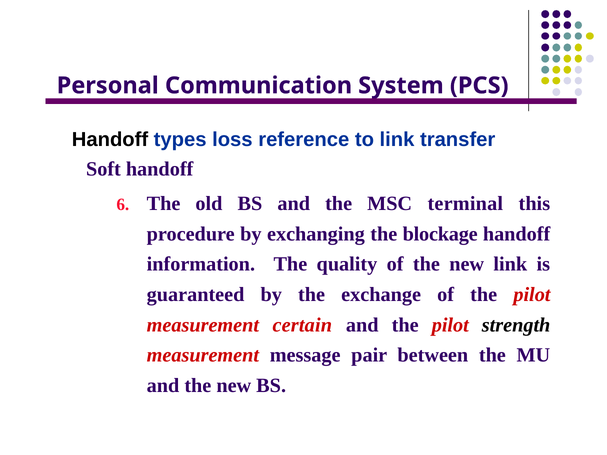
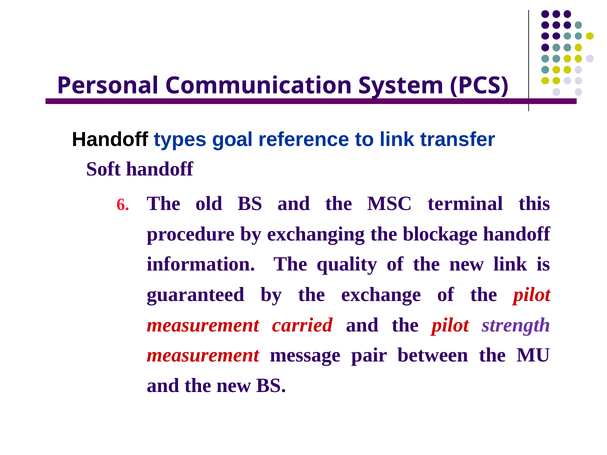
loss: loss -> goal (232, 140)
certain: certain -> carried (302, 325)
strength colour: black -> purple (516, 325)
